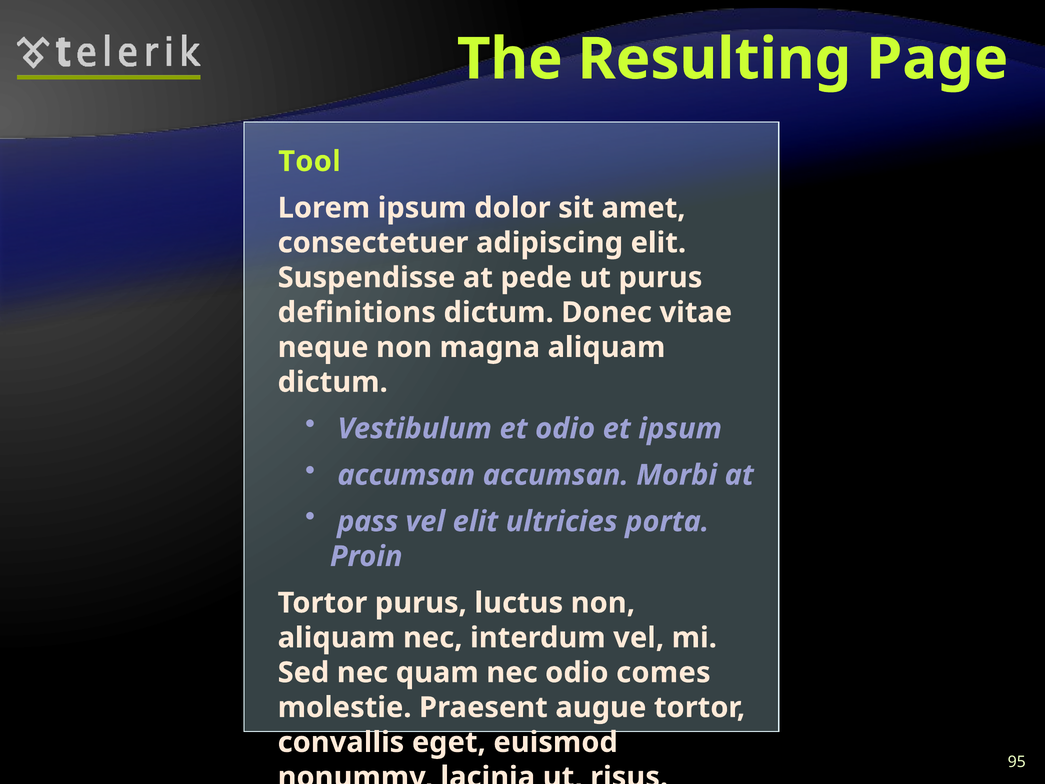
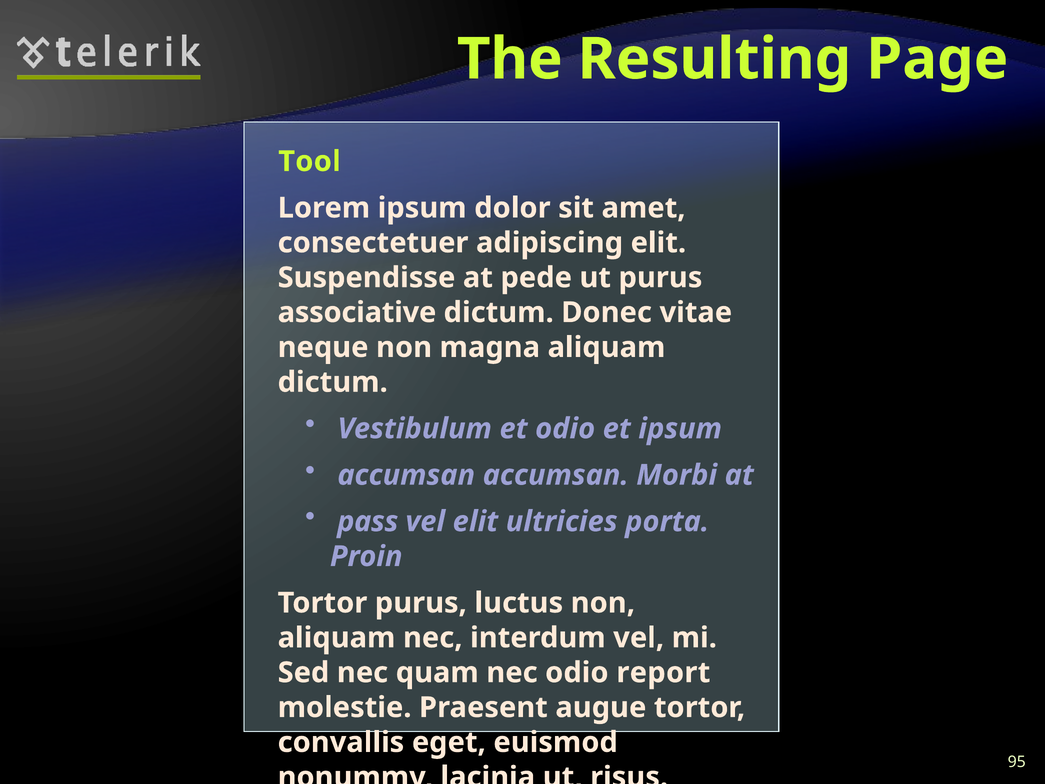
definitions: definitions -> associative (357, 312)
comes: comes -> report (663, 672)
